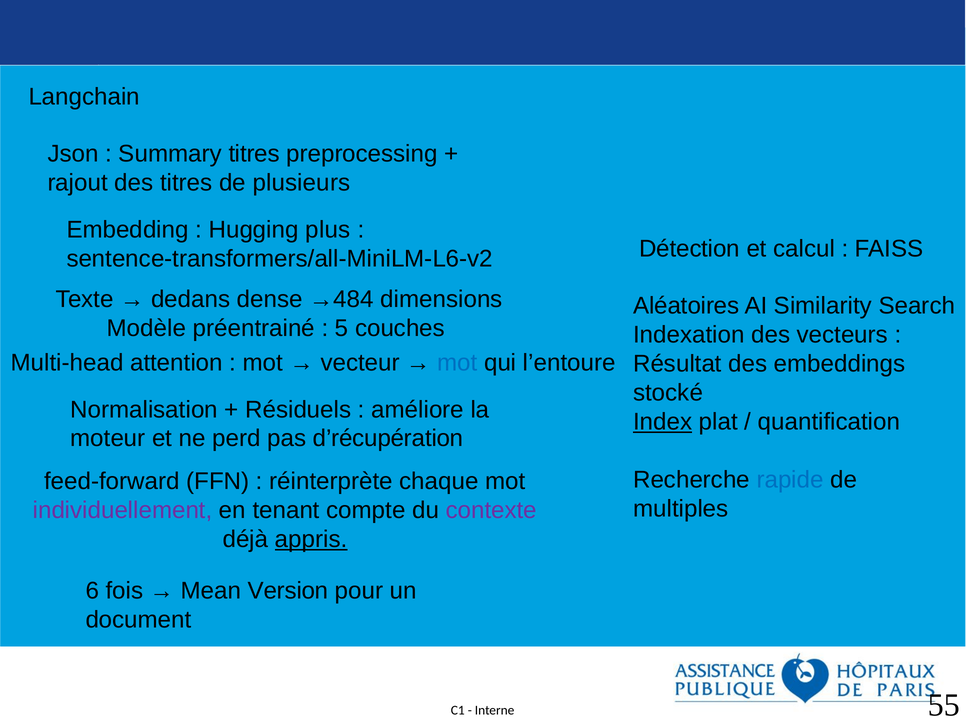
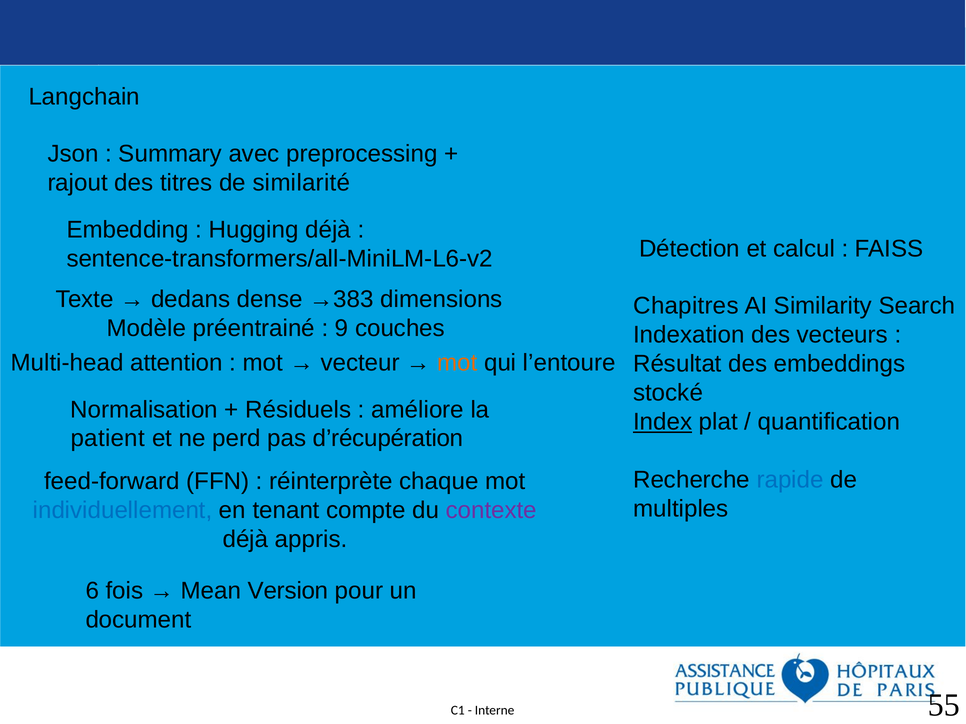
Summary titres: titres -> avec (254, 154)
plusieurs: plusieurs -> similarité (301, 183)
Hugging plus: plus -> déjà (328, 230)
→484: →484 -> →383 (342, 300)
Aléatoires: Aléatoires -> Chapitres (686, 306)
5: 5 -> 9 (342, 329)
mot colour: blue -> orange (457, 363)
moteur: moteur -> patient (108, 439)
individuellement colour: purple -> blue (123, 511)
appris underline: present -> none (311, 540)
